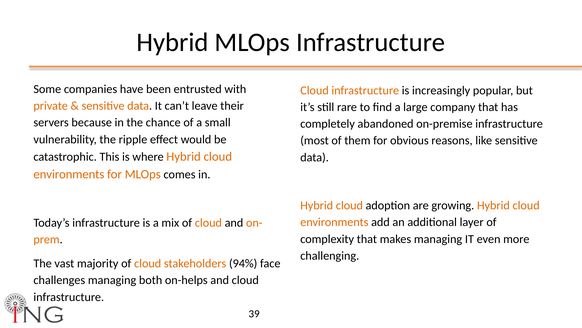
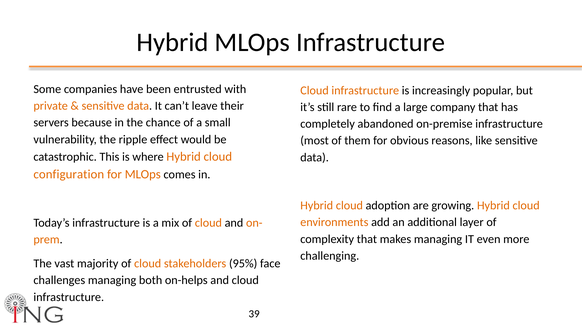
environments: environments -> configuration (69, 174)
94%: 94% -> 95% (243, 263)
